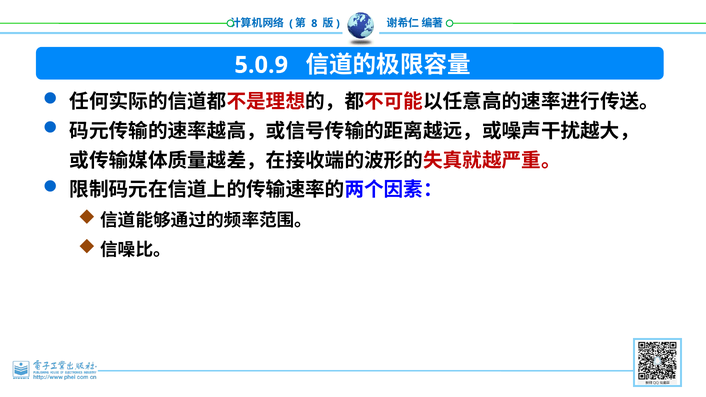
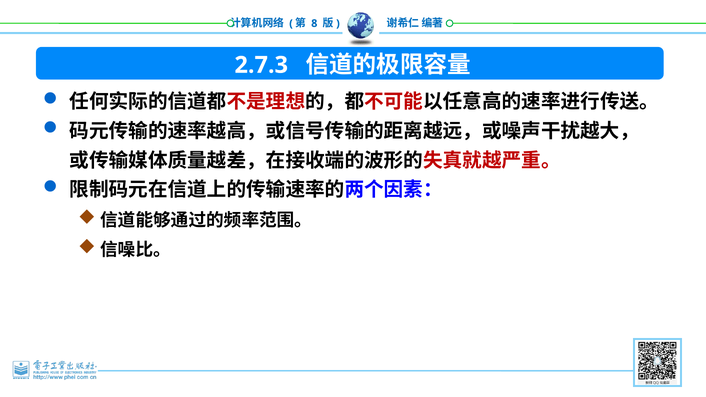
5.0.9: 5.0.9 -> 2.7.3 (261, 65)
